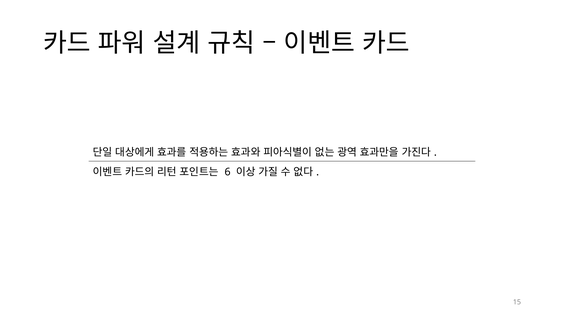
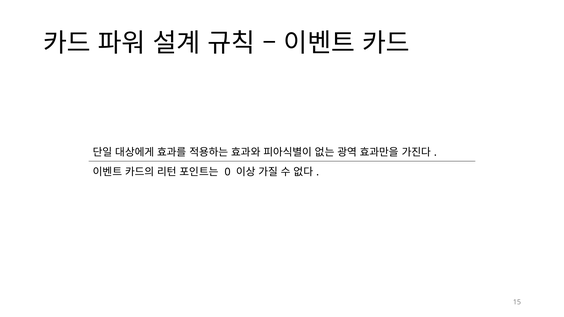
6: 6 -> 0 (228, 172)
